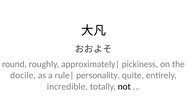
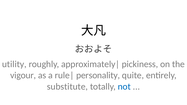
round: round -> utility (14, 64)
docile: docile -> vigour (23, 75)
incredible: incredible -> substitute (67, 87)
not colour: black -> blue (124, 87)
